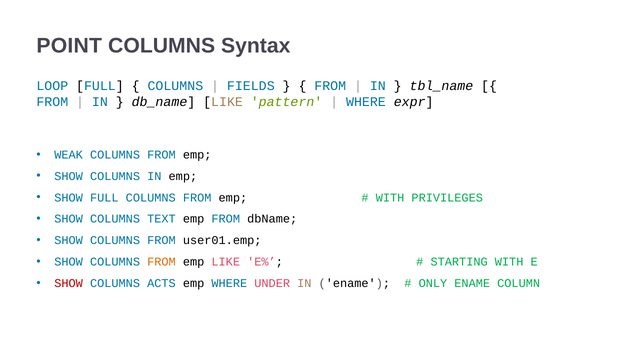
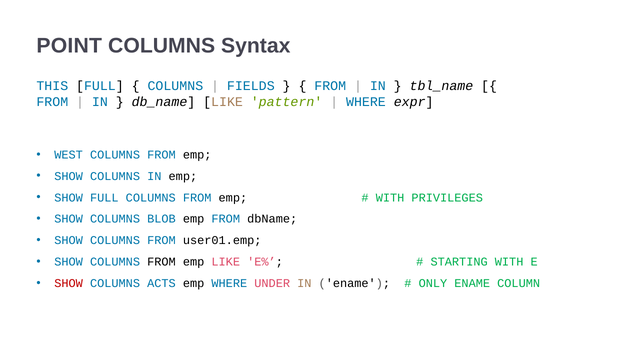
LOOP: LOOP -> THIS (52, 86)
WEAK: WEAK -> WEST (69, 155)
TEXT: TEXT -> BLOB (161, 219)
FROM colour: orange -> black (161, 262)
